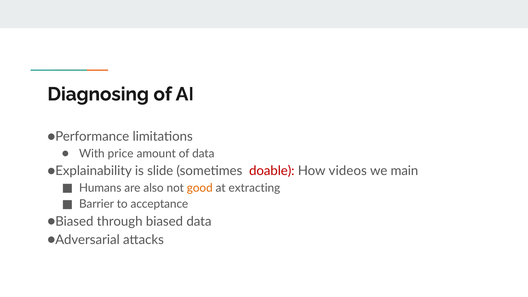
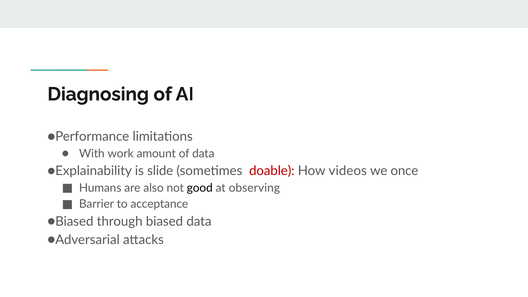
price: price -> work (121, 153)
main: main -> once (404, 171)
good colour: orange -> black (200, 188)
extracting: extracting -> observing (254, 188)
